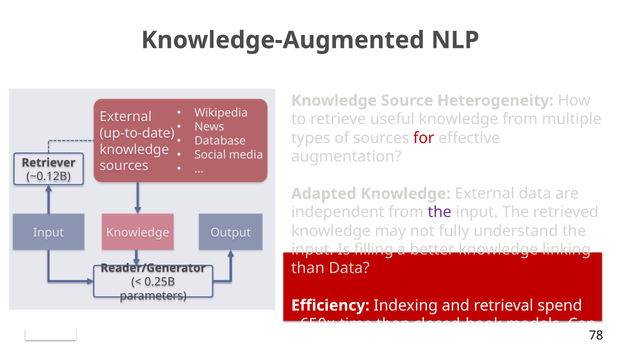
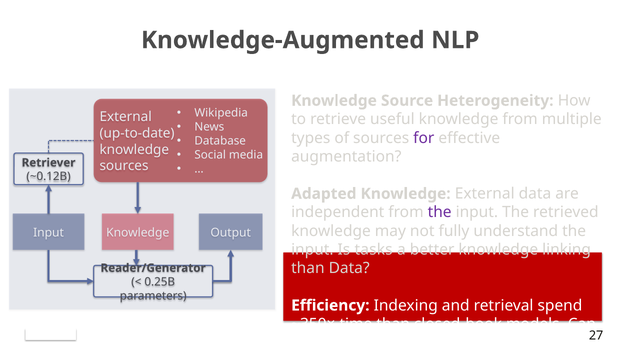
for colour: red -> purple (424, 138)
filling: filling -> tasks (374, 249)
~650×: ~650× -> ~350× (313, 324)
78: 78 -> 27 (596, 335)
